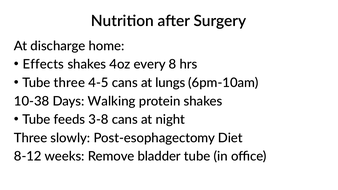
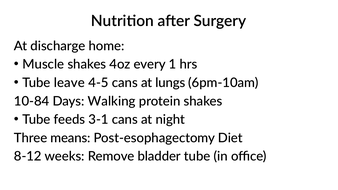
Effects: Effects -> Muscle (43, 64)
8: 8 -> 1 (172, 64)
Tube three: three -> leave (69, 83)
10-38: 10-38 -> 10-84 (32, 101)
3-8: 3-8 -> 3-1 (99, 120)
slowly: slowly -> means (70, 138)
